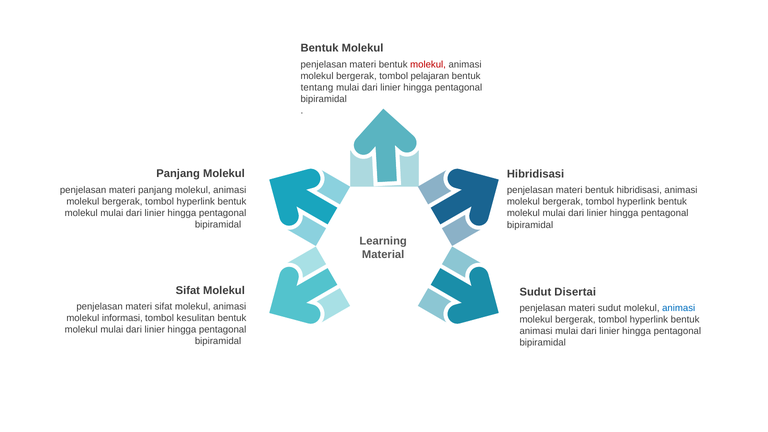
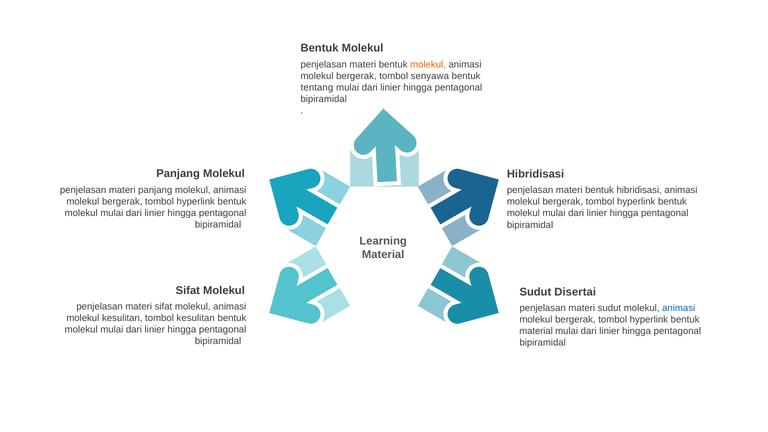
molekul colour: red -> orange (428, 64)
pelajaran: pelajaran -> senyawa (430, 76)
molekul informasi: informasi -> kesulitan (122, 318)
animasi: animasi -> material (536, 331)
